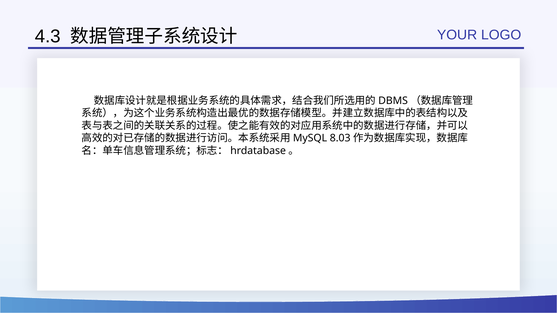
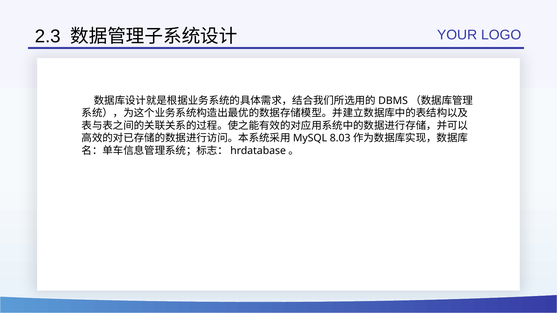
4.3: 4.3 -> 2.3 (48, 36)
